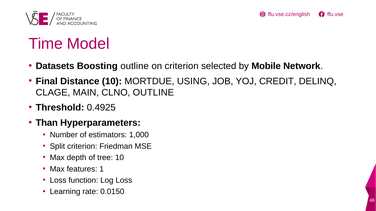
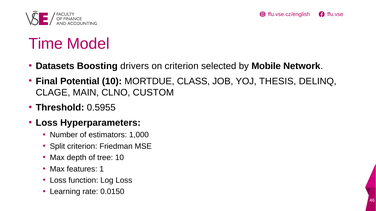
Boosting outline: outline -> drivers (135, 66)
Distance: Distance -> Potential (80, 81)
USING: USING -> CLASS (193, 81)
CREDIT: CREDIT -> THESIS (278, 81)
CLNO OUTLINE: OUTLINE -> CUSTOM (153, 93)
0.4925: 0.4925 -> 0.5955 (101, 108)
Than: Than -> Loss (47, 123)
